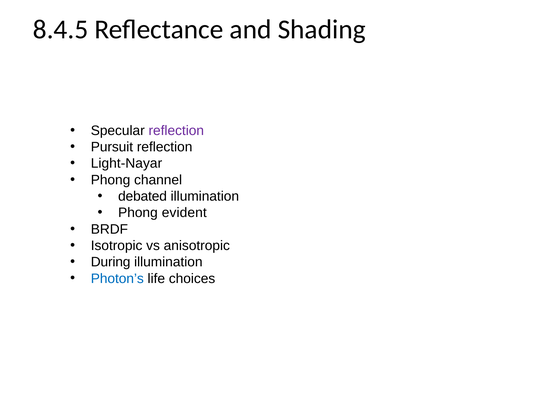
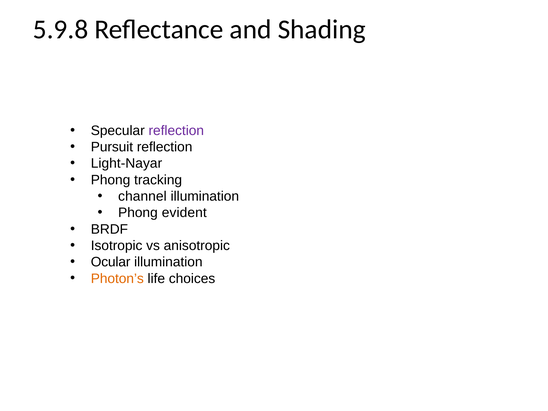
8.4.5: 8.4.5 -> 5.9.8 (61, 29)
channel: channel -> tracking (158, 180)
debated: debated -> channel (142, 196)
During: During -> Ocular (111, 262)
Photon’s colour: blue -> orange (117, 279)
